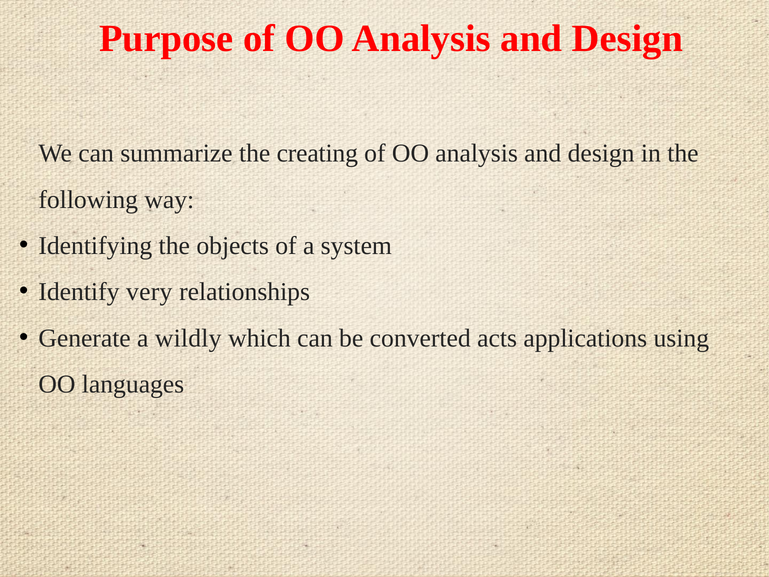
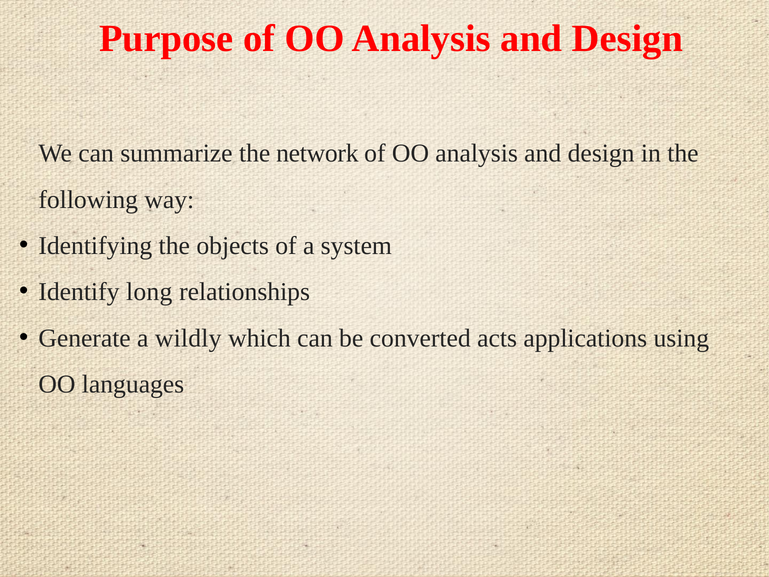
creating: creating -> network (317, 153)
very: very -> long (149, 292)
